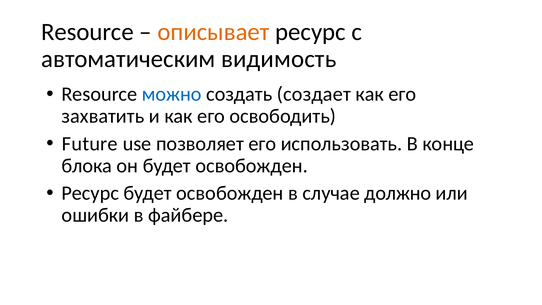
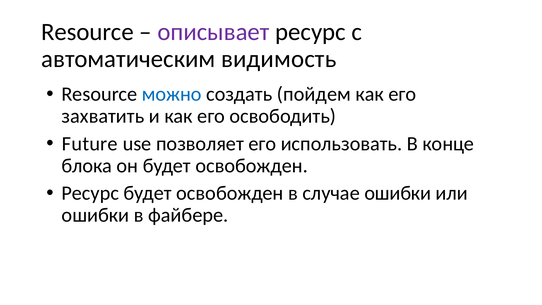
описывает colour: orange -> purple (214, 32)
создает: создает -> пойдем (314, 94)
случае должно: должно -> ошибки (398, 193)
